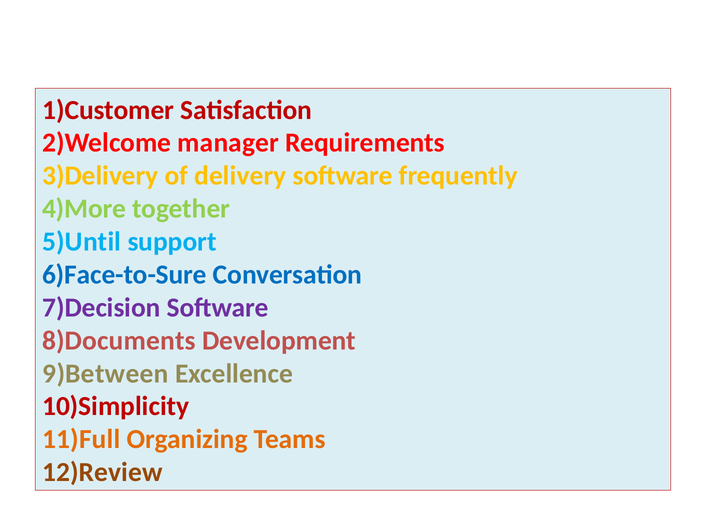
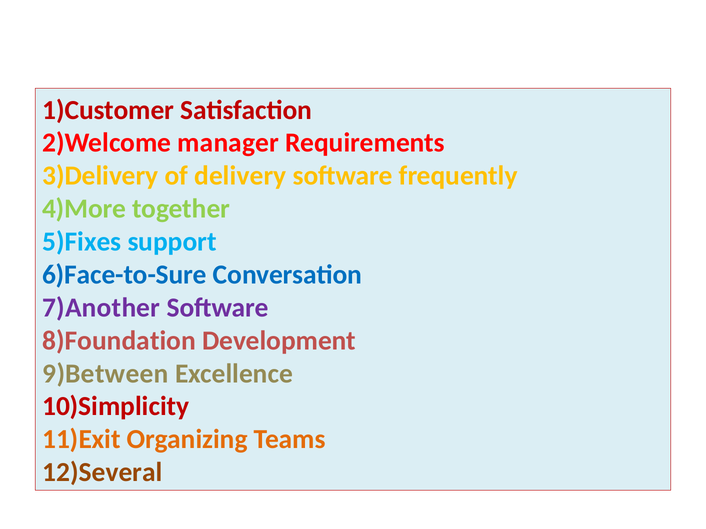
5)Until: 5)Until -> 5)Fixes (82, 242)
7)Decision: 7)Decision -> 7)Another (101, 308)
8)Documents: 8)Documents -> 8)Foundation (119, 341)
11)Full: 11)Full -> 11)Exit (81, 440)
12)Review: 12)Review -> 12)Several (102, 473)
